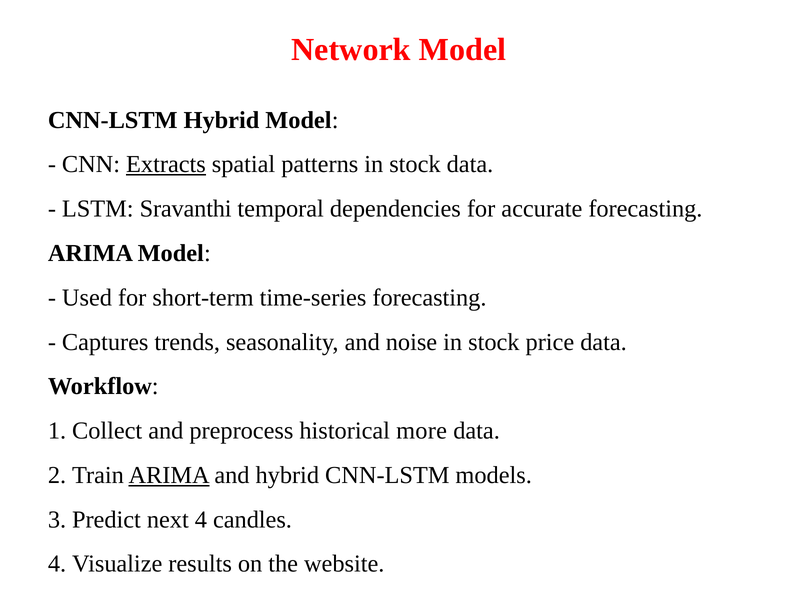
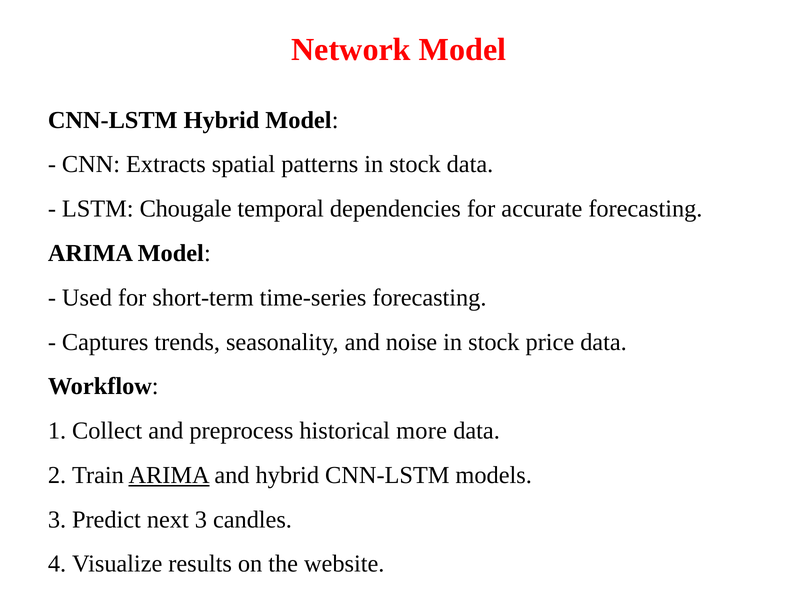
Extracts underline: present -> none (166, 165)
Sravanthi: Sravanthi -> Chougale (186, 209)
next 4: 4 -> 3 (201, 520)
